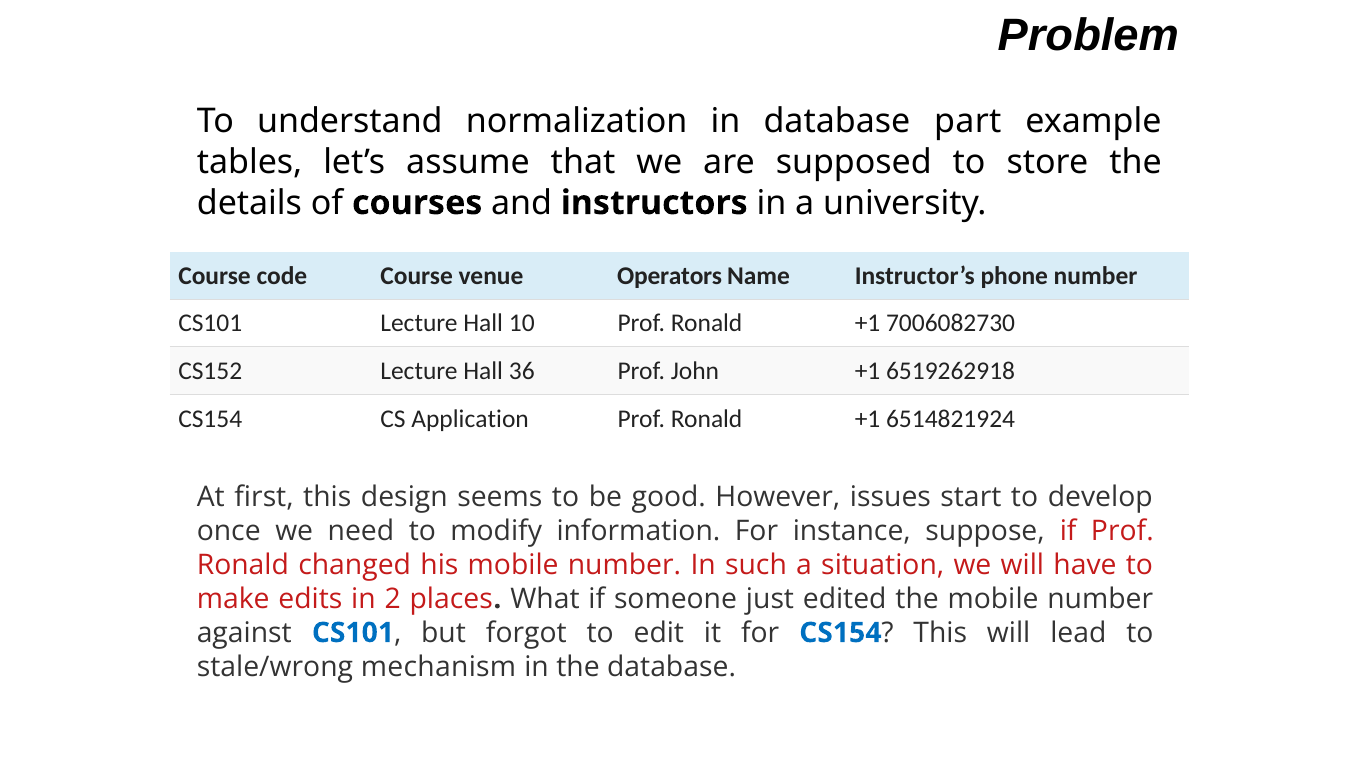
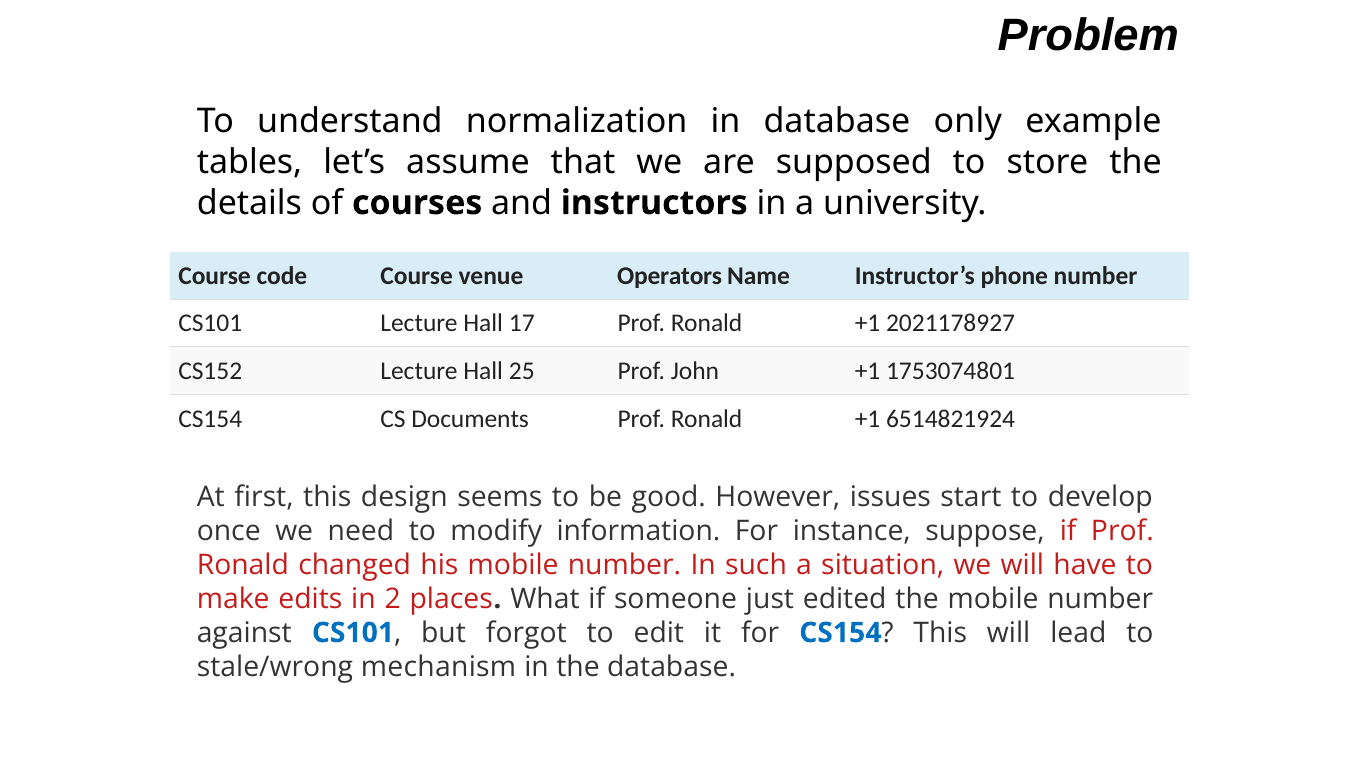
part: part -> only (968, 121)
10: 10 -> 17 (522, 323)
7006082730: 7006082730 -> 2021178927 (951, 323)
36: 36 -> 25 (522, 371)
6519262918: 6519262918 -> 1753074801 (951, 371)
Application: Application -> Documents (470, 418)
